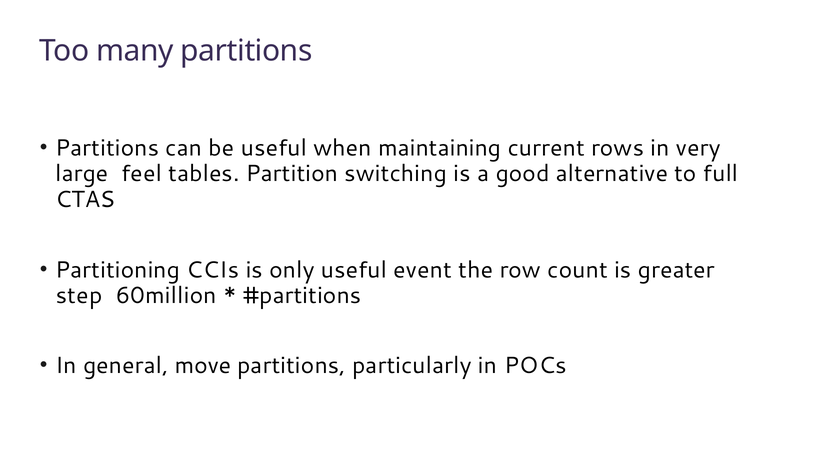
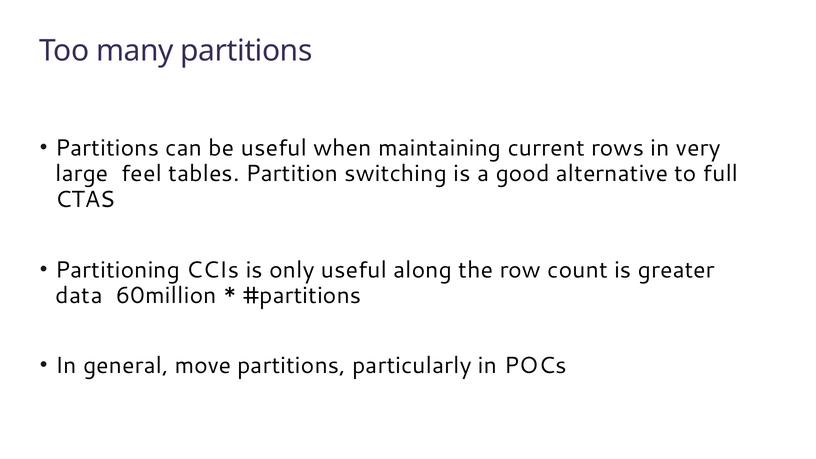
event: event -> along (423, 270)
step: step -> data (79, 296)
